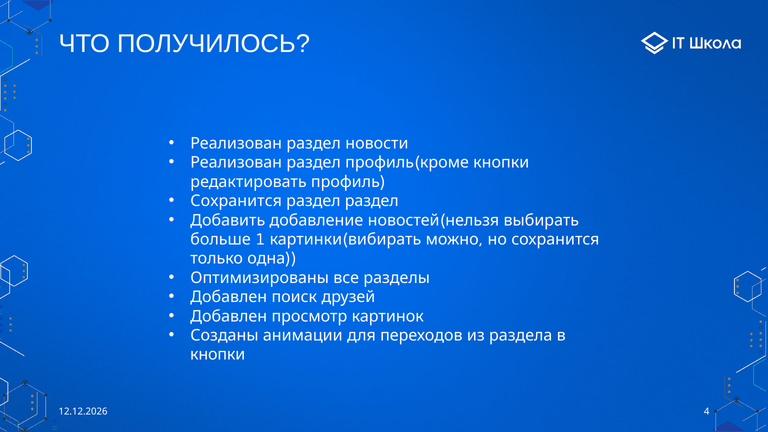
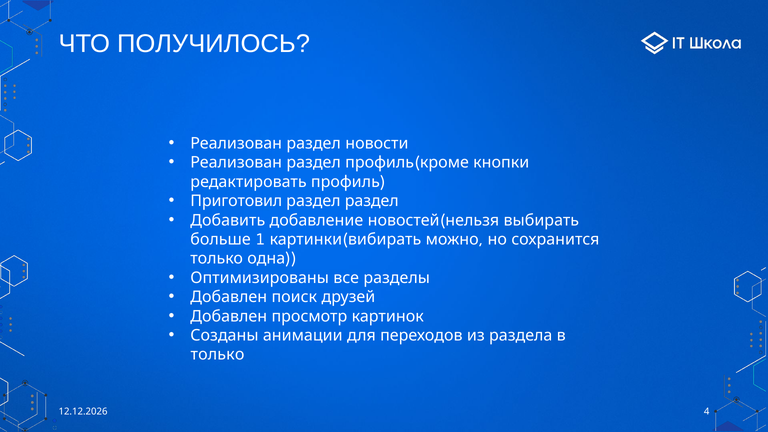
Сохранится: Сохранится -> Приготовил (236, 201)
кнопки: кнопки -> только (217, 355)
